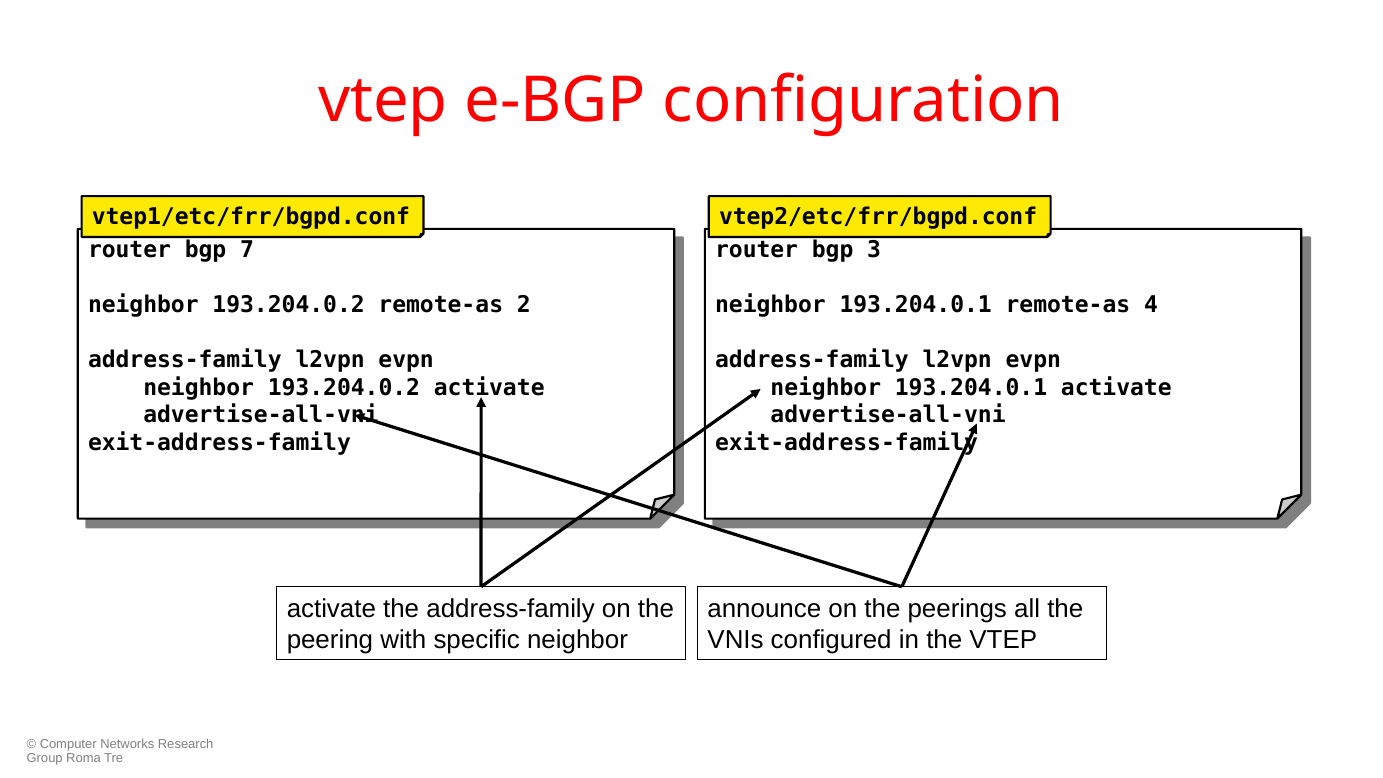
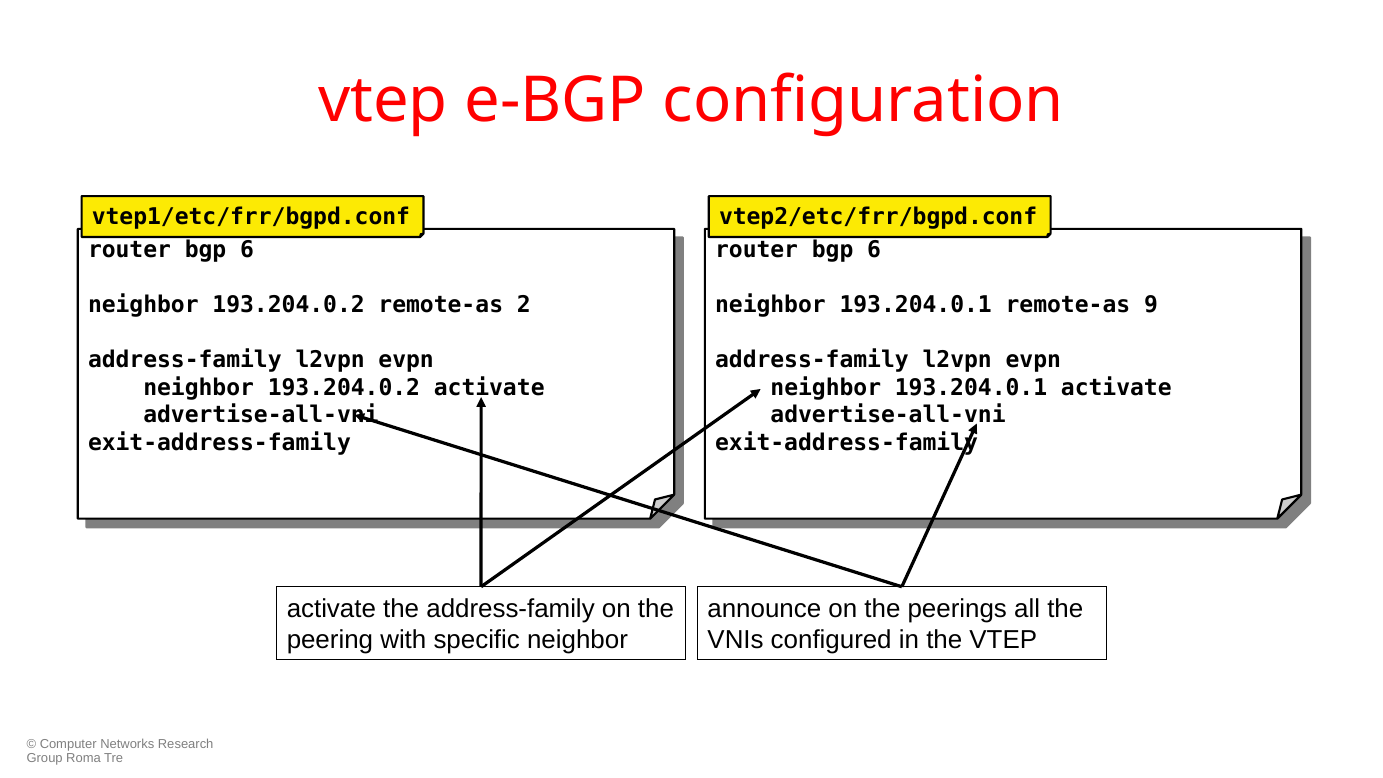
7: 7 -> 6 (247, 249)
3: 3 -> 6 (874, 249)
4: 4 -> 9 (1151, 305)
